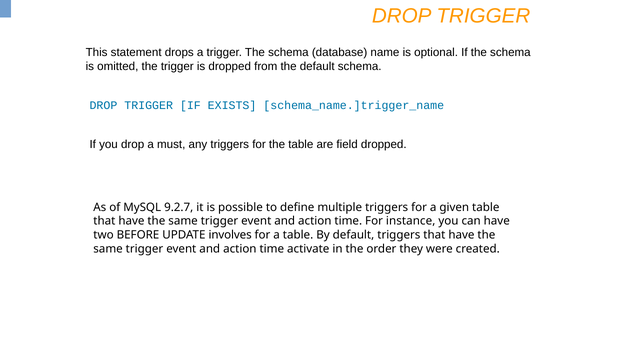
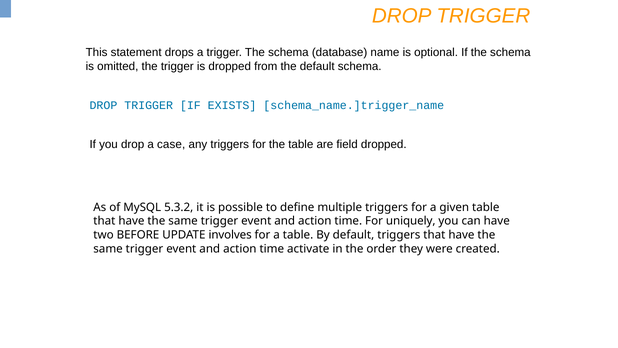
must: must -> case (171, 144)
9.2.7: 9.2.7 -> 5.3.2 (179, 207)
instance: instance -> uniquely (411, 221)
